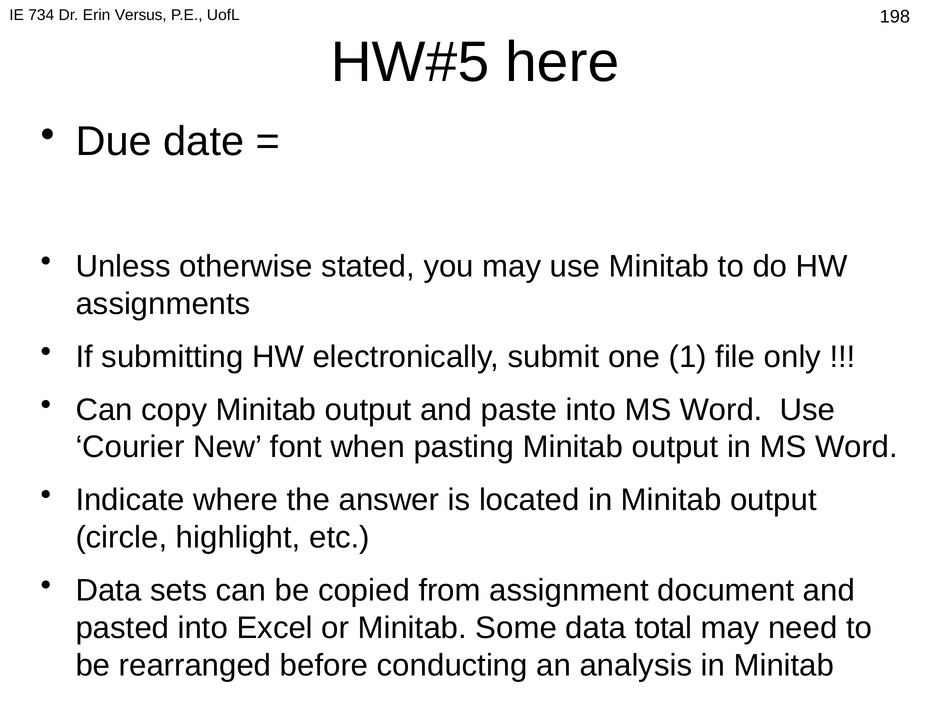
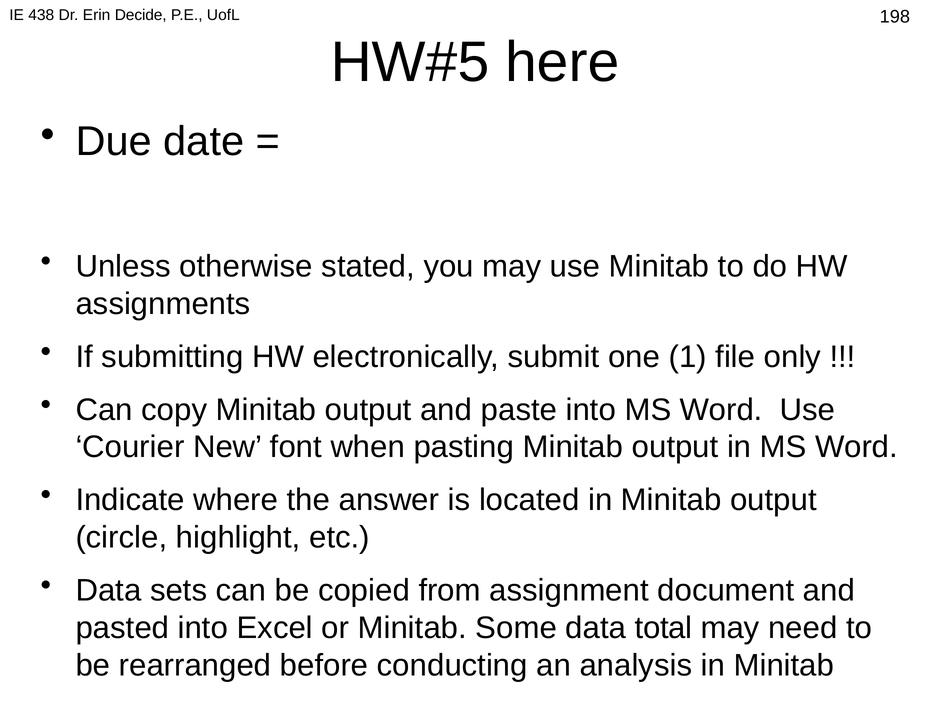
734: 734 -> 438 (41, 15)
Versus: Versus -> Decide (141, 15)
